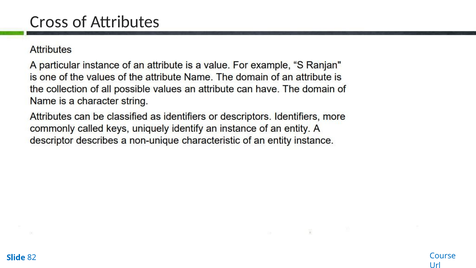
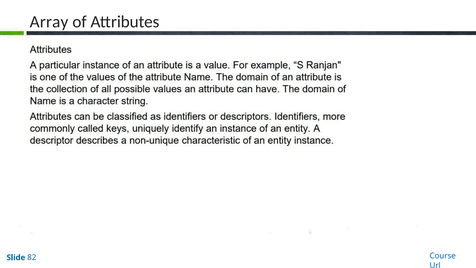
Cross: Cross -> Array (49, 22)
